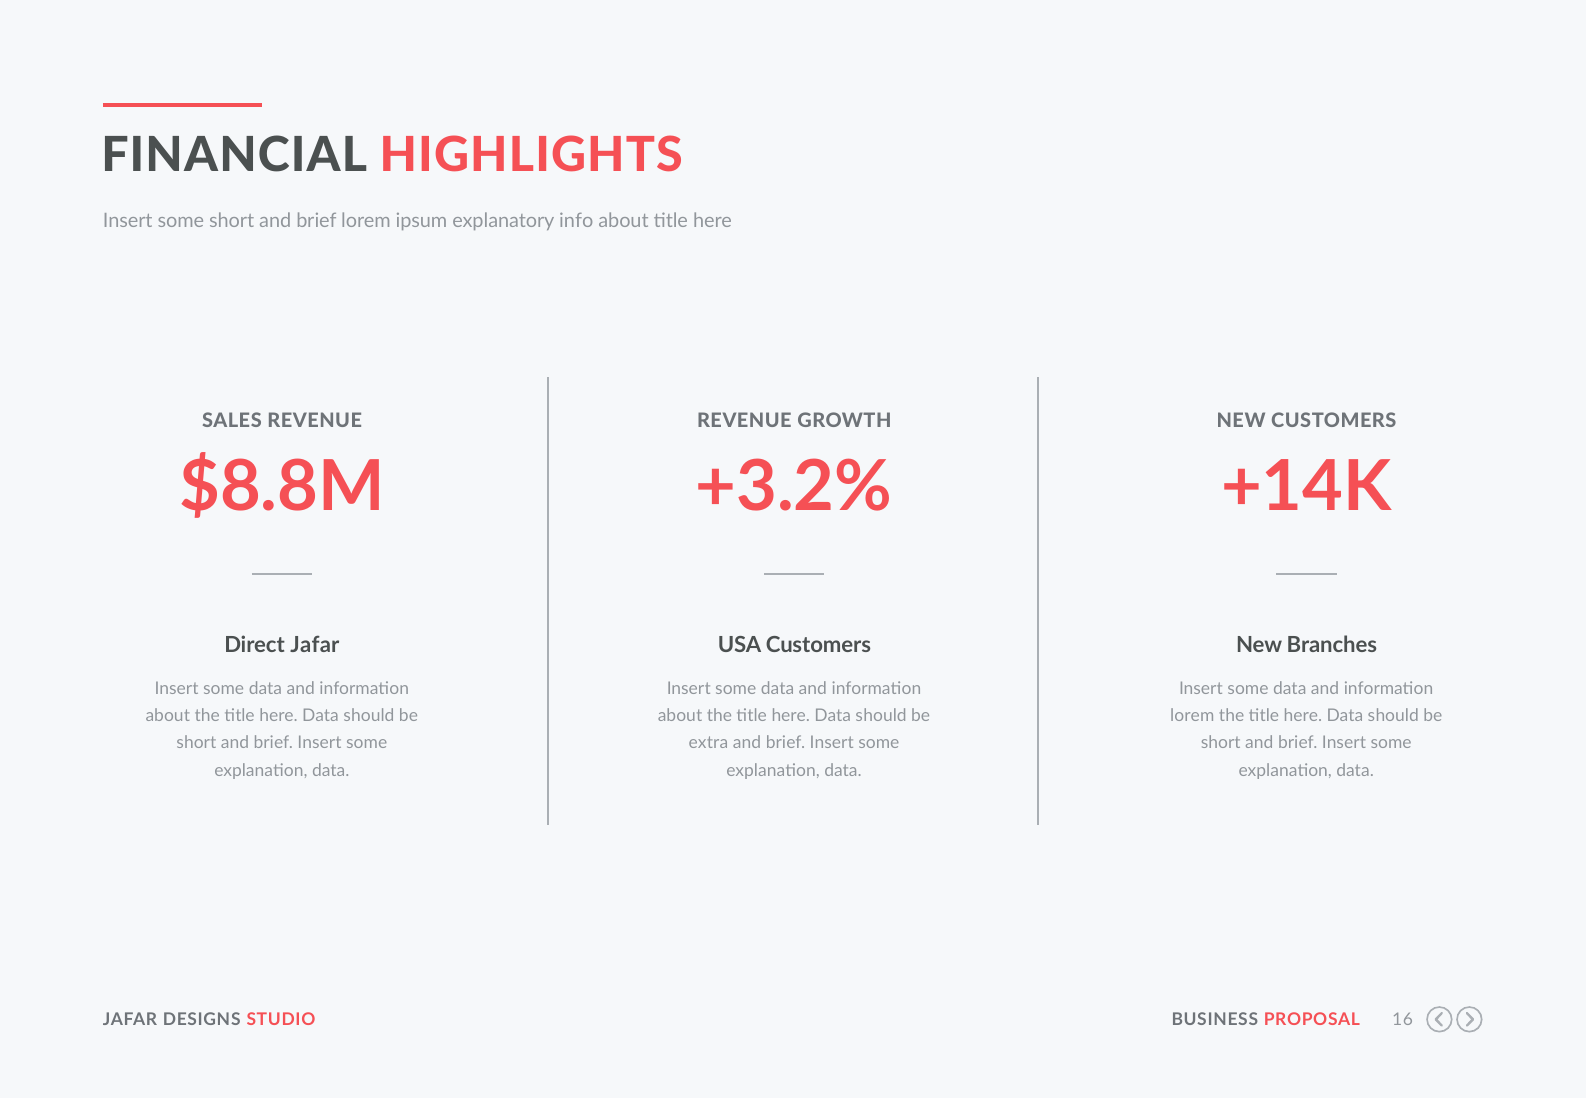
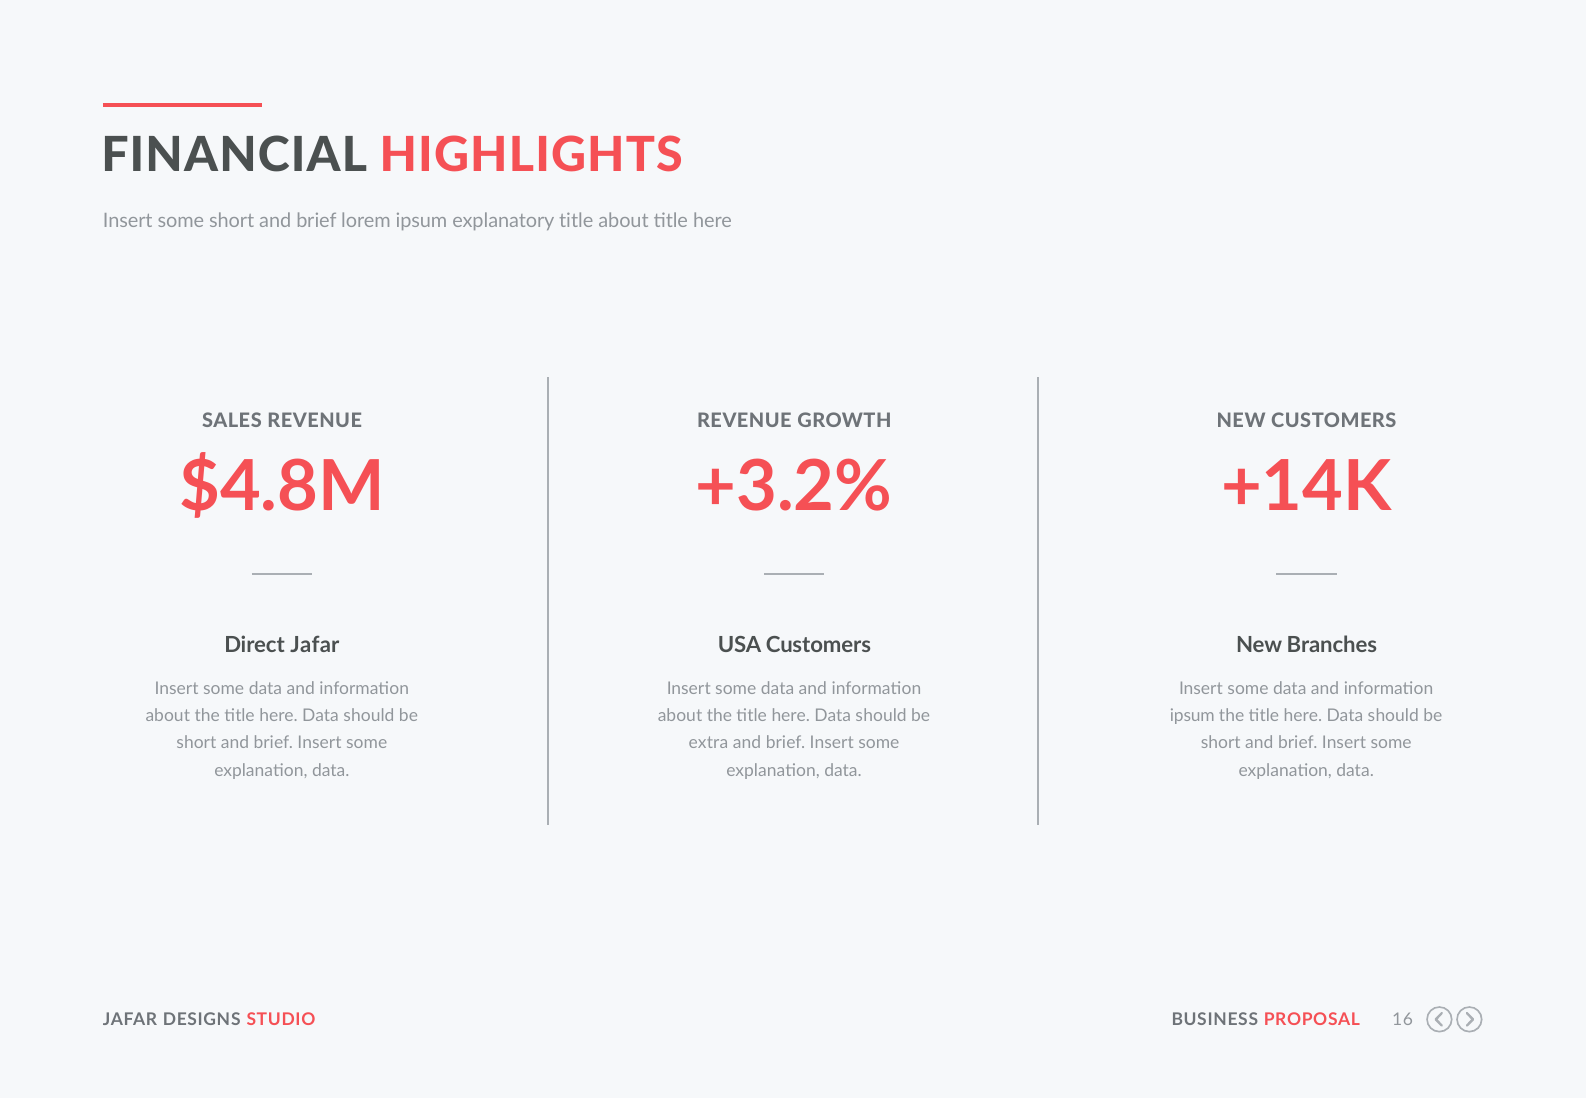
explanatory info: info -> title (576, 221)
$8.8M: $8.8M -> $4.8M (282, 487)
lorem: lorem -> ipsum (1192, 716)
